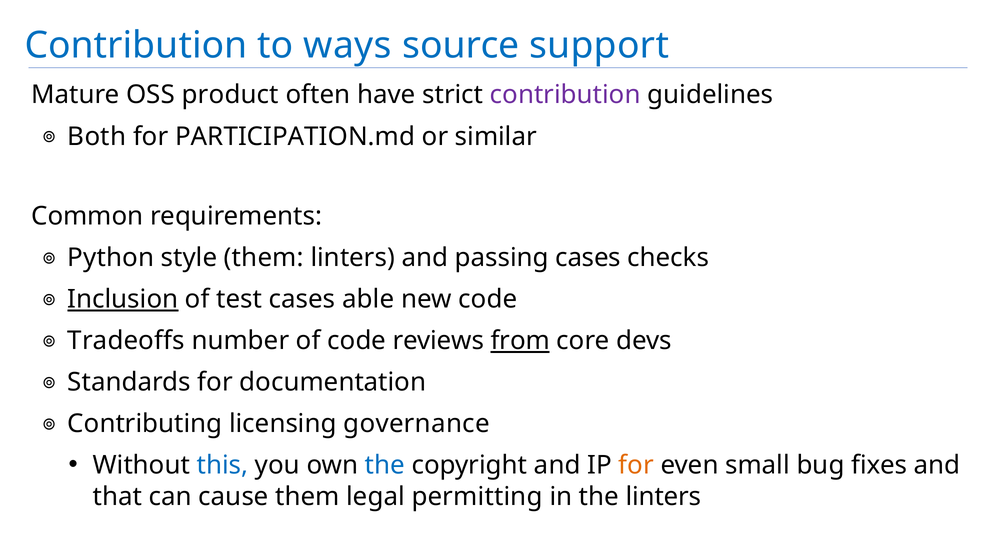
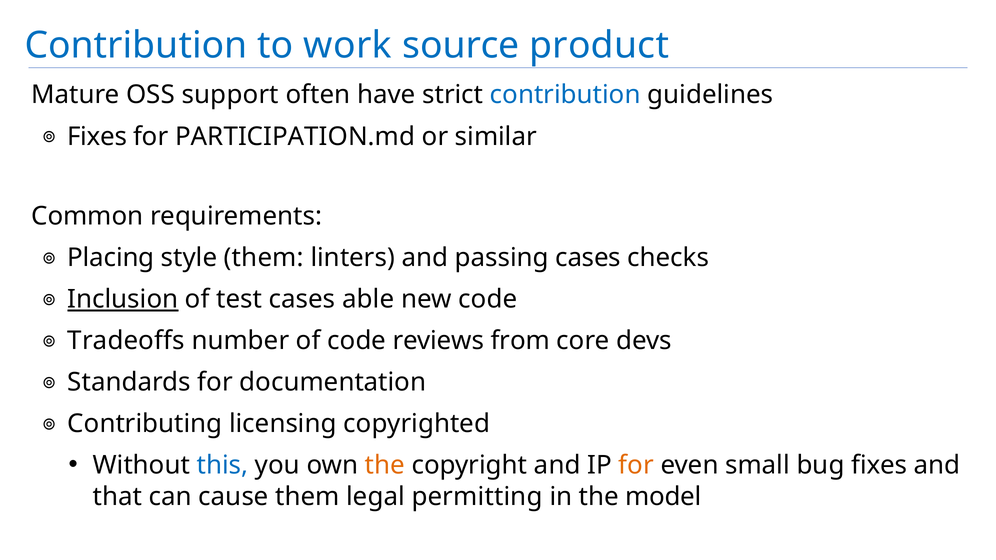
ways: ways -> work (348, 46)
support: support -> product (599, 46)
product: product -> support (230, 95)
contribution colour: purple -> blue (565, 95)
Both: Both -> Fixes (97, 137)
Python: Python -> Placing (111, 258)
from underline: present -> none (520, 341)
governance: governance -> copyrighted (417, 424)
the colour: blue -> orange (385, 466)
the linters: linters -> model (663, 497)
